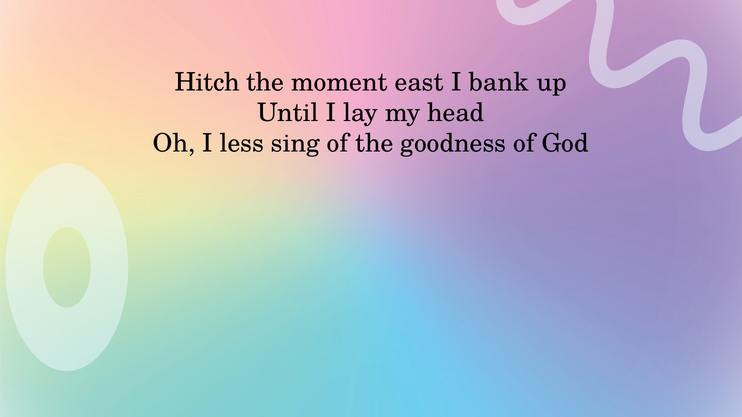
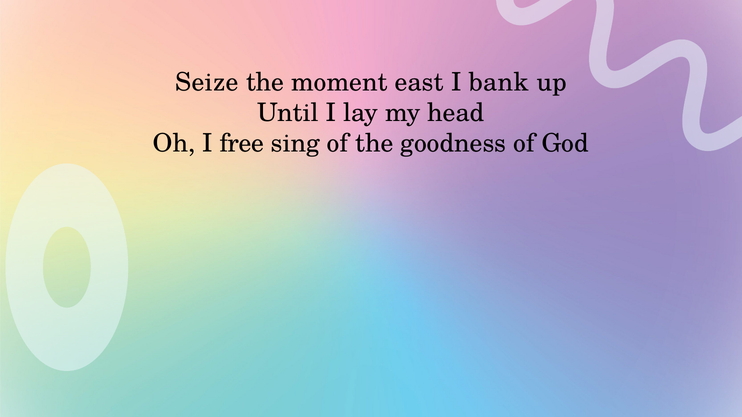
Hitch: Hitch -> Seize (207, 82)
less: less -> free (242, 144)
